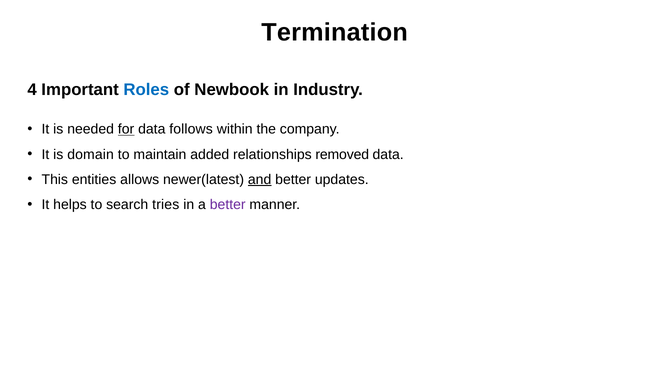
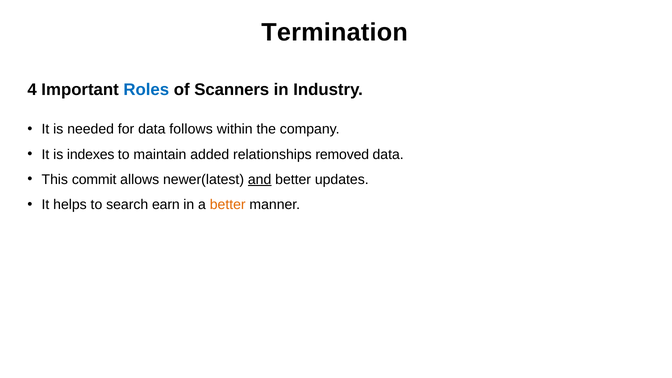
Newbook: Newbook -> Scanners (232, 90)
for underline: present -> none (126, 129)
domain: domain -> indexes (91, 154)
entities: entities -> commit (94, 180)
tries: tries -> earn (166, 205)
better colour: purple -> orange (228, 205)
